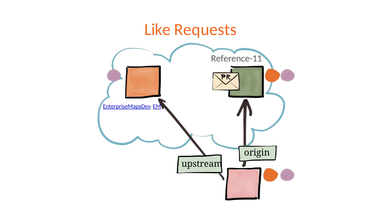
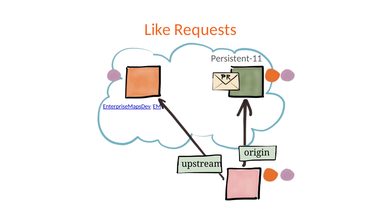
Reference-11: Reference-11 -> Persistent-11 (236, 58)
